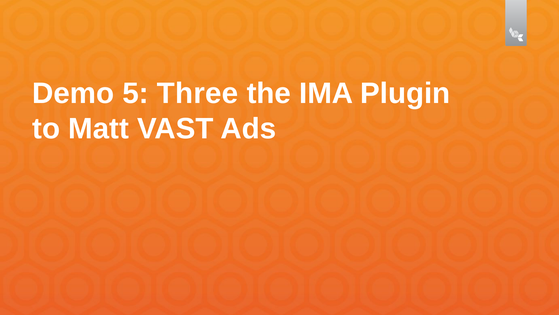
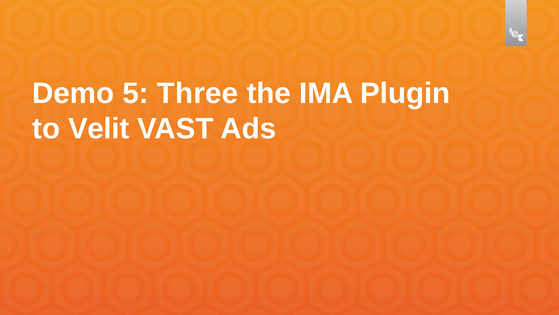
Matt: Matt -> Velit (99, 129)
